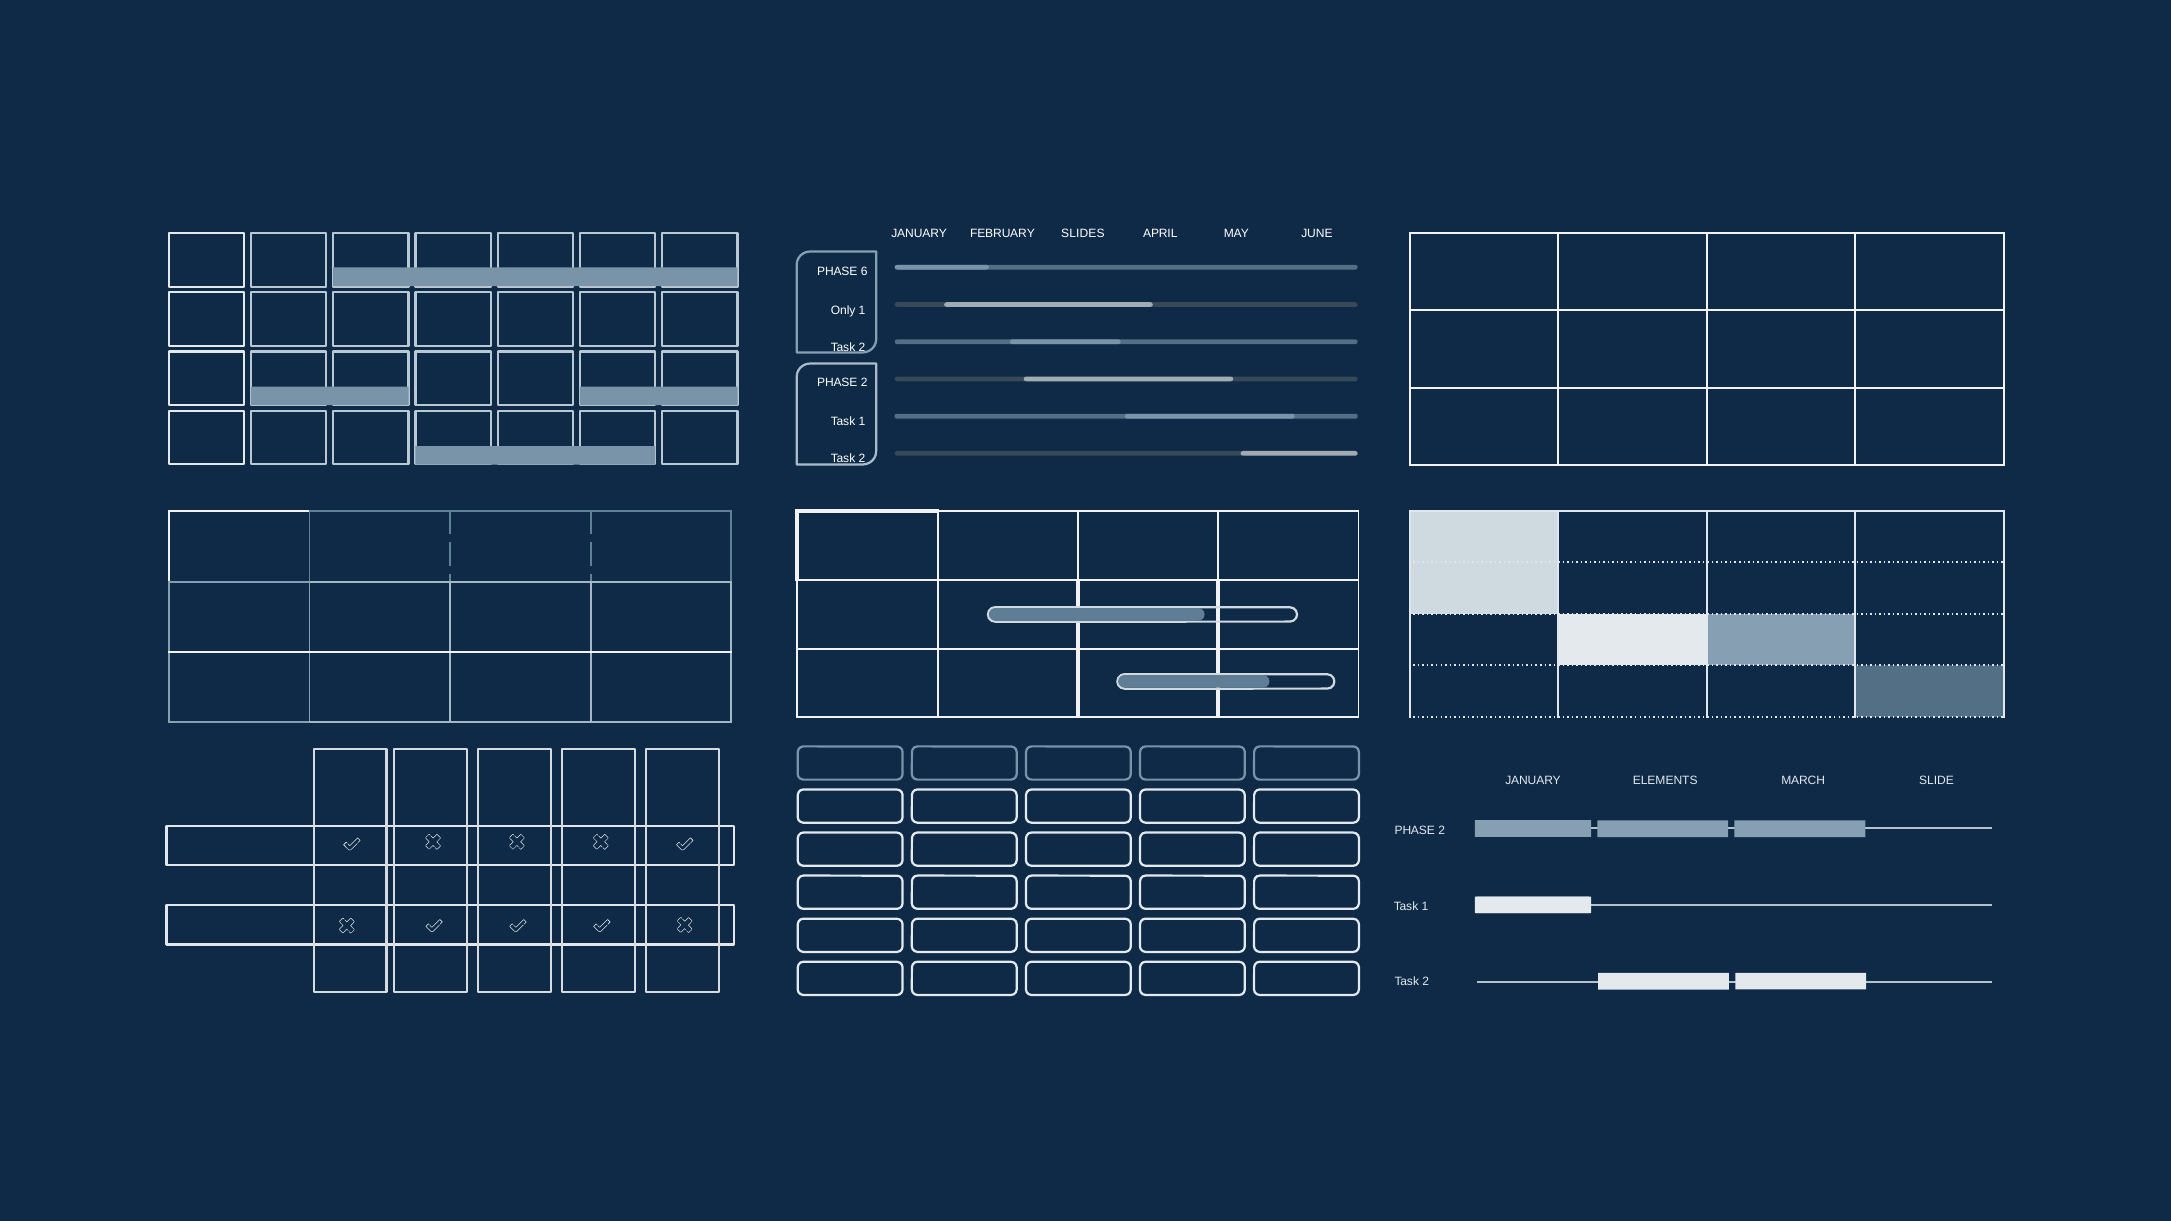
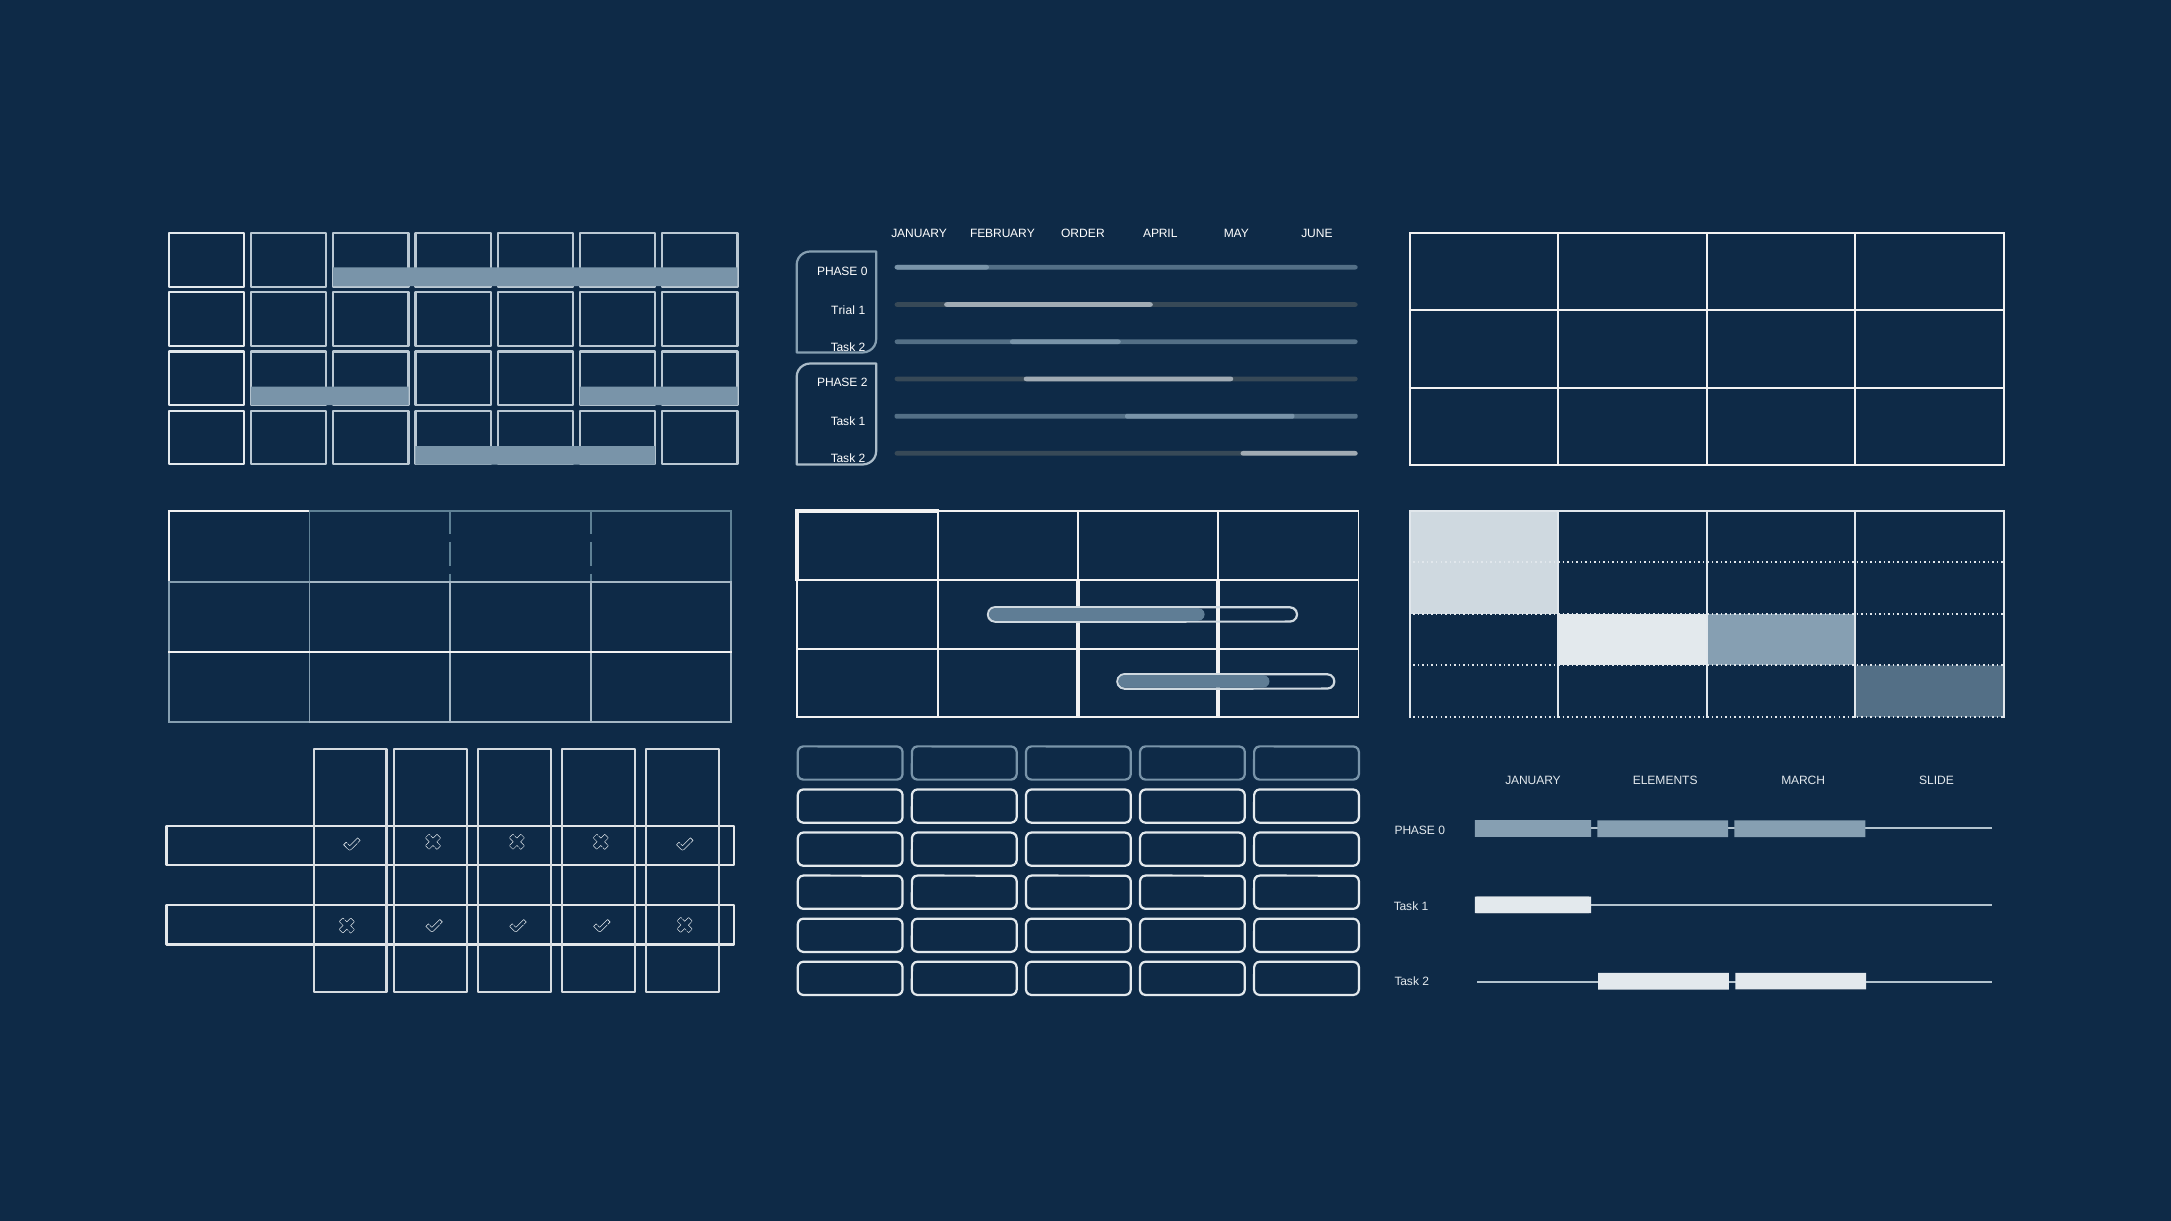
SLIDES: SLIDES -> ORDER (1083, 234)
6: 6 -> 0 (864, 272)
Only: Only -> Trial (843, 310)
2: 2 -> 0 (1442, 831)
